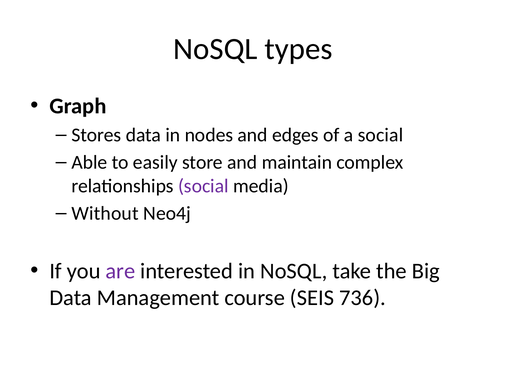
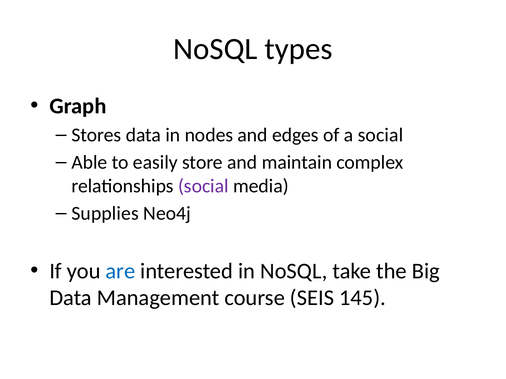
Without: Without -> Supplies (105, 214)
are colour: purple -> blue (120, 271)
736: 736 -> 145 (363, 298)
